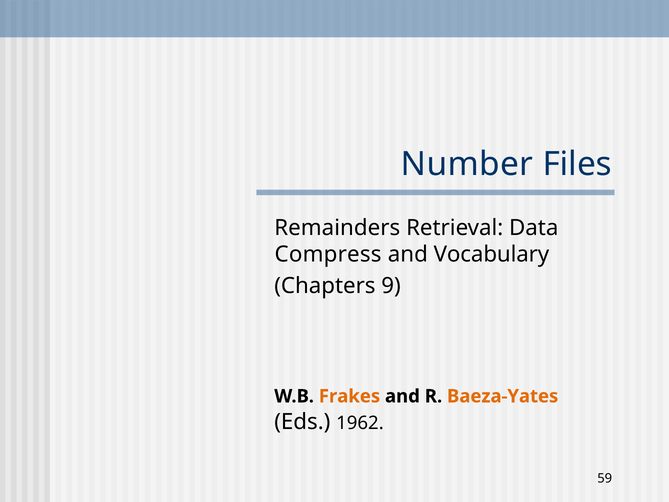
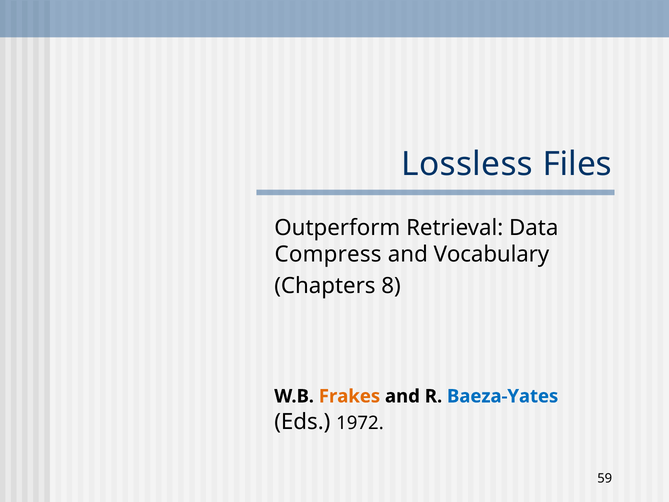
Number: Number -> Lossless (467, 164)
Remainders: Remainders -> Outperform (337, 228)
9: 9 -> 8 (391, 286)
Baeza-Yates colour: orange -> blue (503, 396)
1962: 1962 -> 1972 (360, 423)
